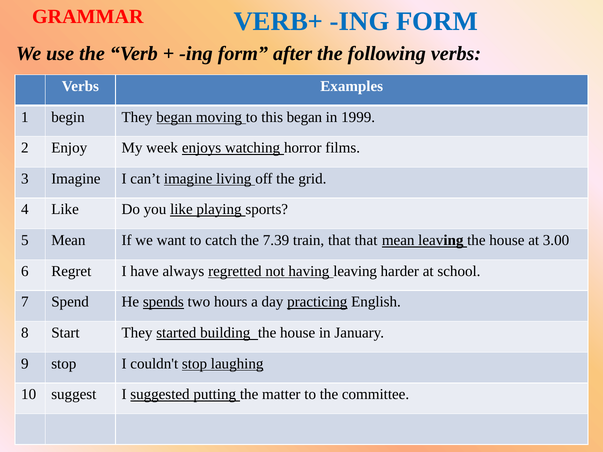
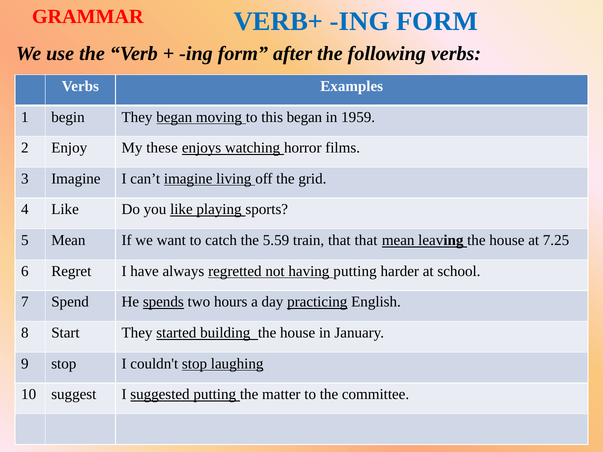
1999: 1999 -> 1959 (358, 117)
week: week -> these (162, 148)
7.39: 7.39 -> 5.59 (276, 240)
3.00: 3.00 -> 7.25 (556, 240)
having leaving: leaving -> putting (355, 271)
